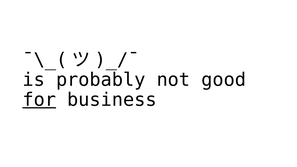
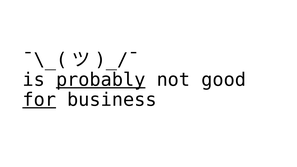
probably underline: none -> present (101, 80)
